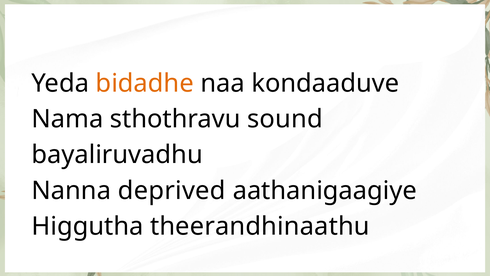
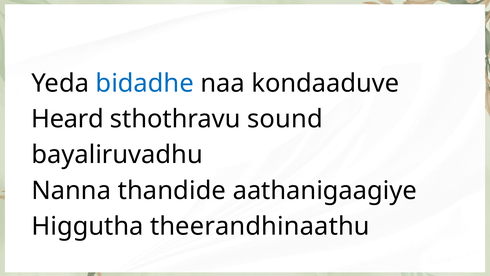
bidadhe colour: orange -> blue (145, 83)
Nama: Nama -> Heard (68, 119)
deprived: deprived -> thandide (172, 190)
